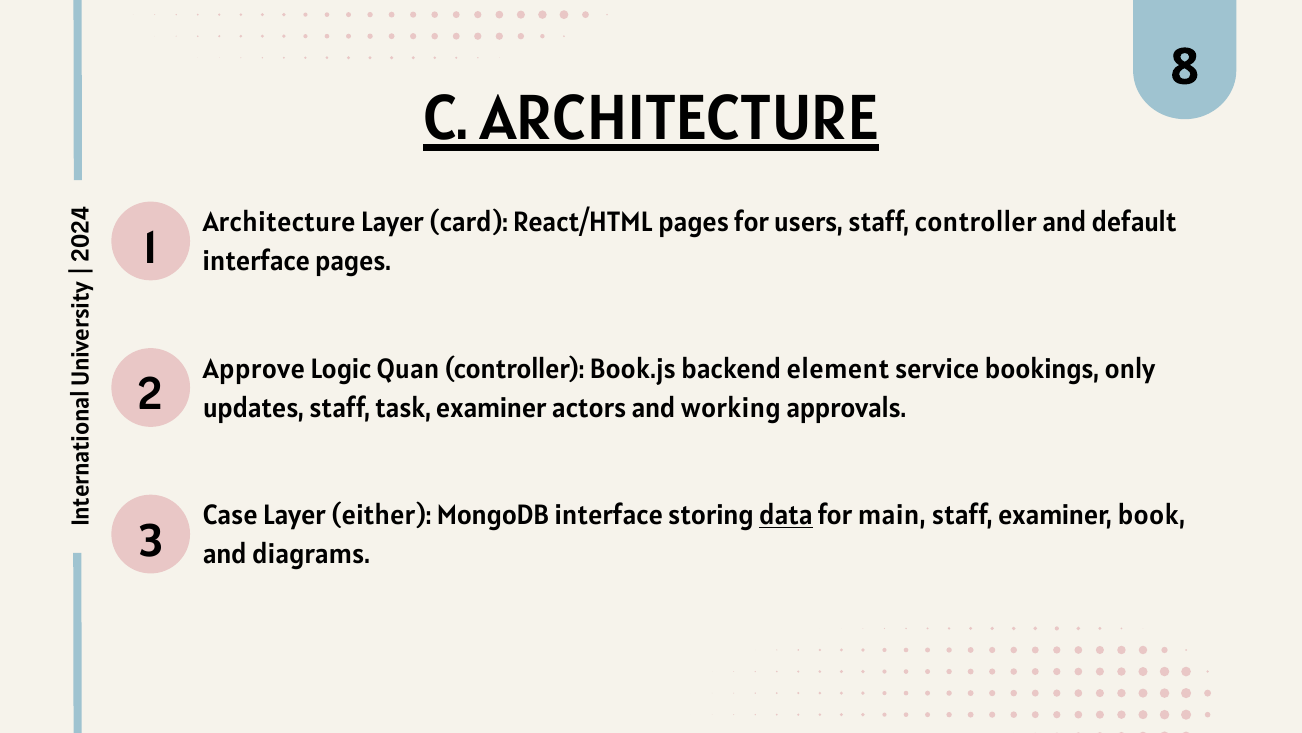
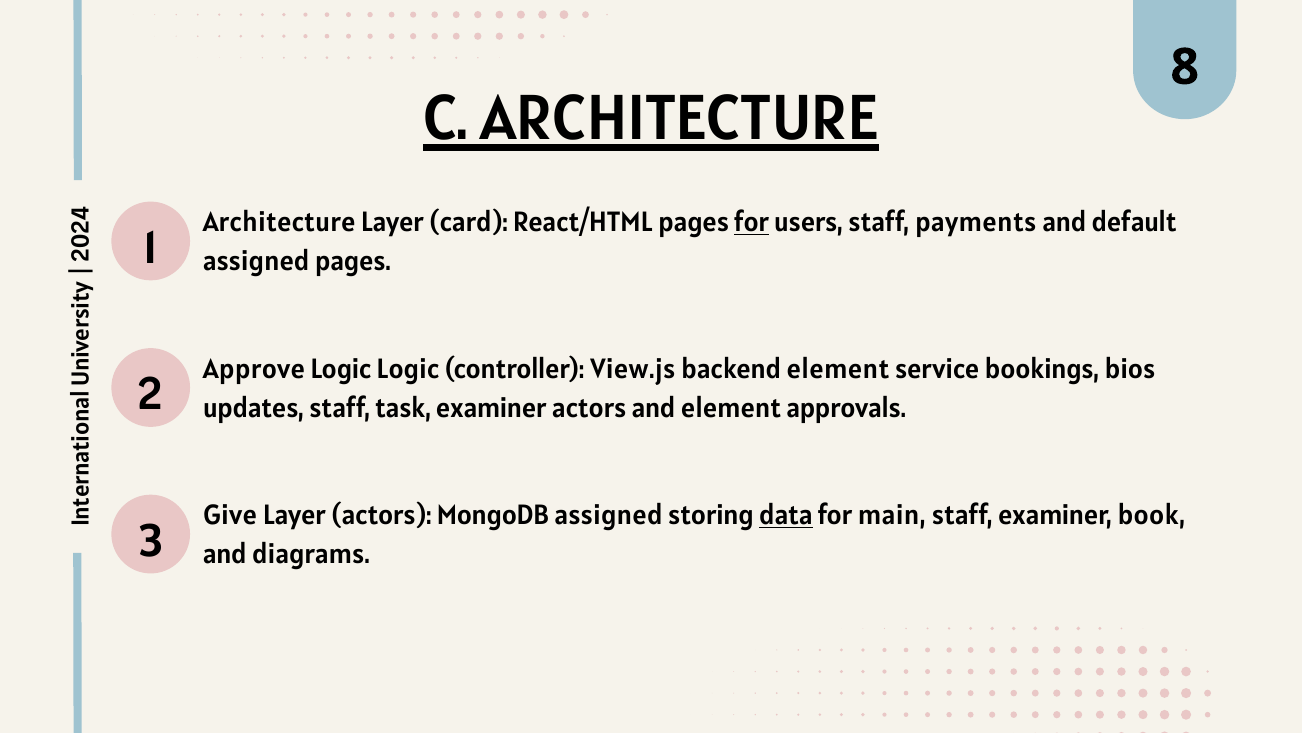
for underline: none -> present (752, 222)
staff controller: controller -> payments (976, 222)
interface: interface -> assigned (256, 261)
Logic Quan: Quan -> Logic (408, 369)
Book.js: Book.js -> View.js (633, 369)
only: only -> bios (1130, 369)
and working: working -> element (731, 408)
Case: Case -> Give (230, 515)
Layer either: either -> actors (381, 515)
MongoDB interface: interface -> assigned (609, 515)
